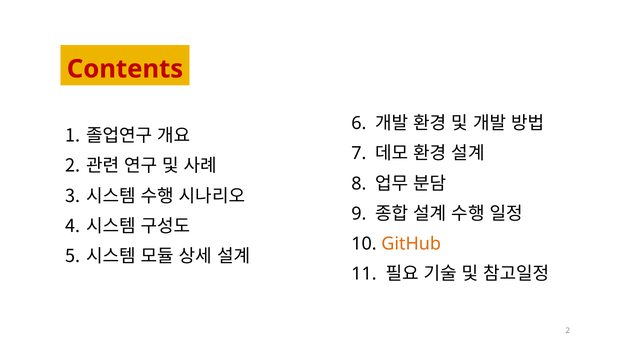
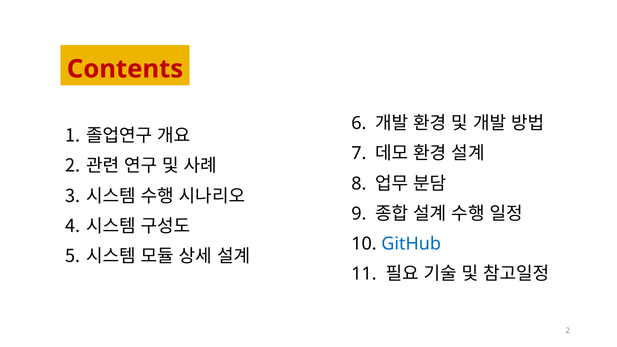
GitHub colour: orange -> blue (411, 244)
